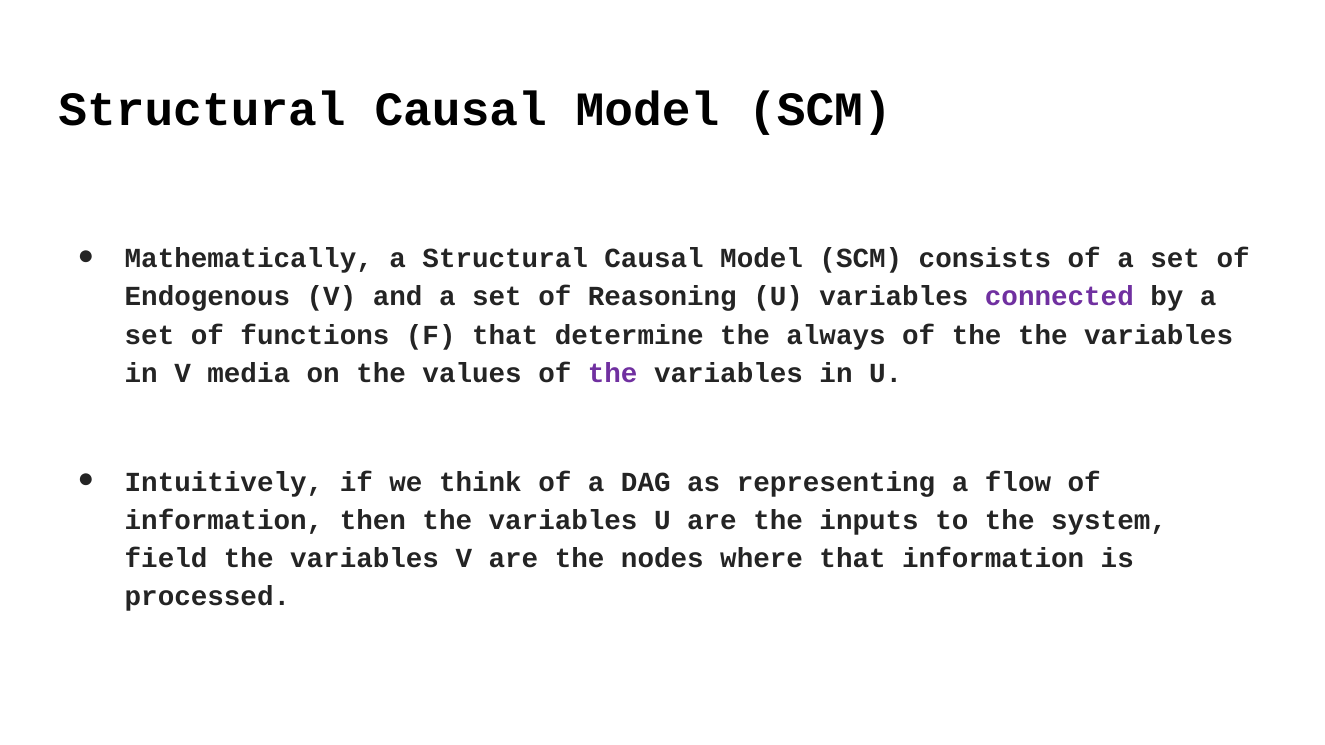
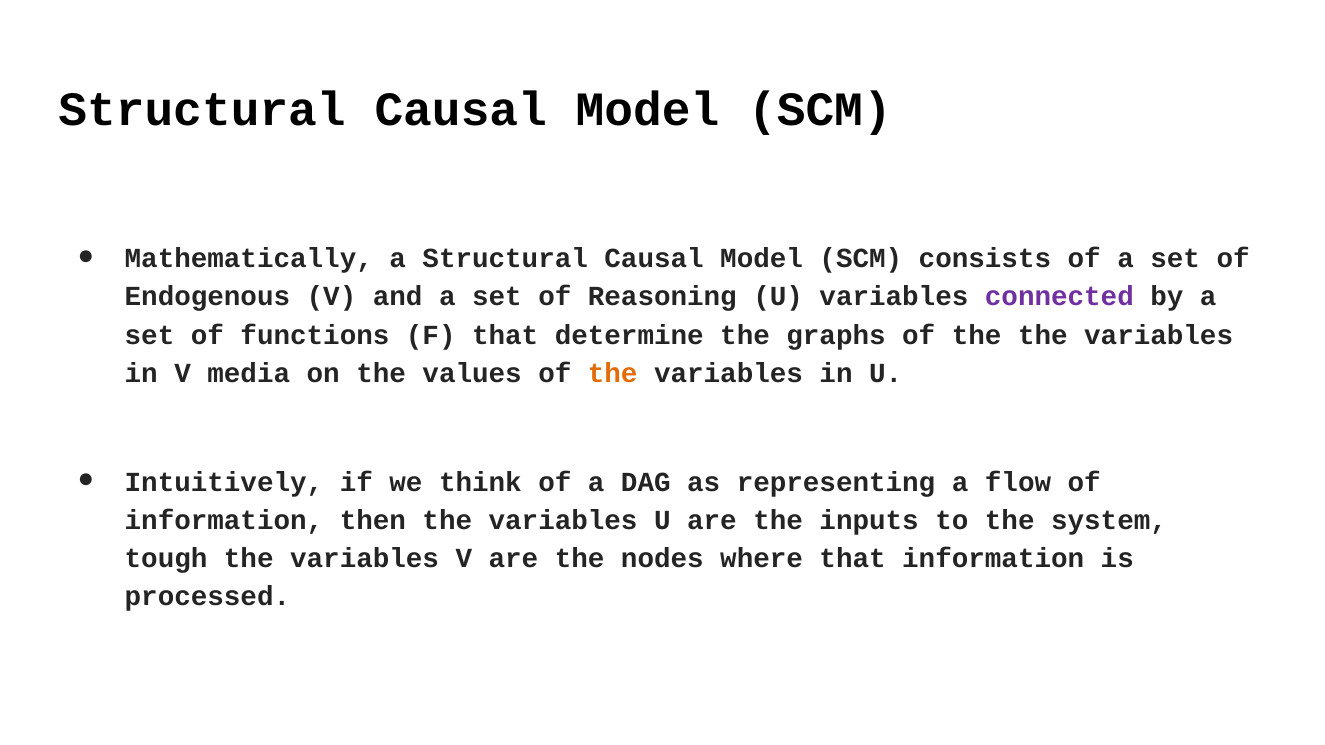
always: always -> graphs (836, 335)
the colour: purple -> orange (613, 373)
field: field -> tough (166, 559)
